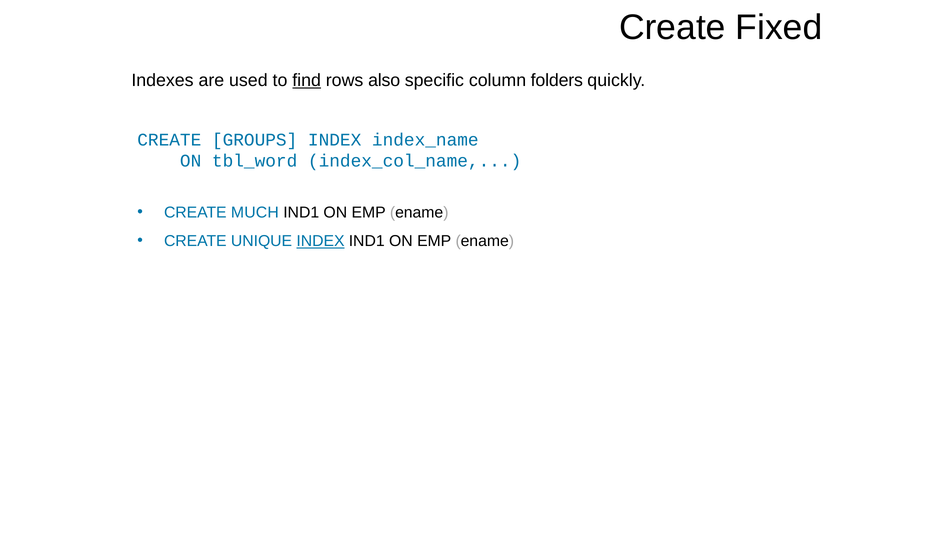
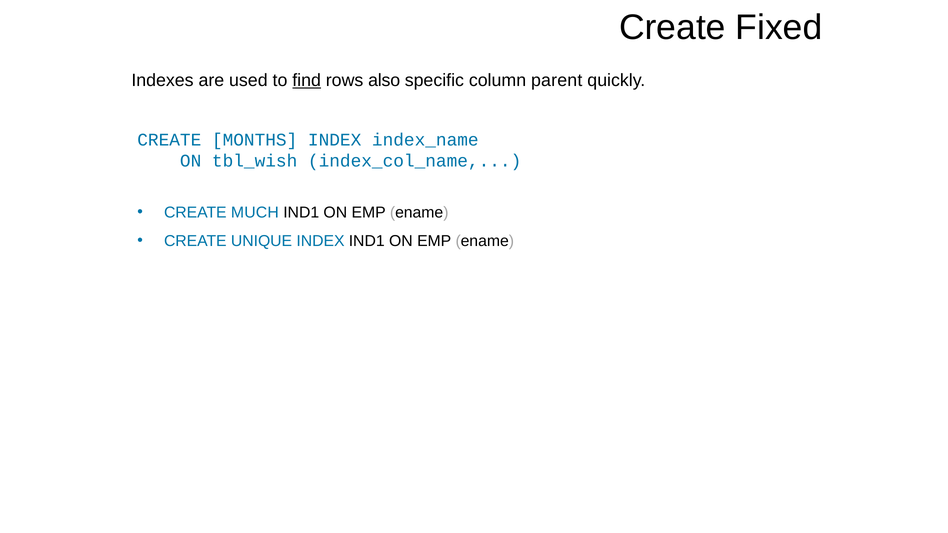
folders: folders -> parent (557, 81)
GROUPS: GROUPS -> MONTHS (255, 140)
tbl_word: tbl_word -> tbl_wish (255, 161)
INDEX underline: present -> none (321, 241)
